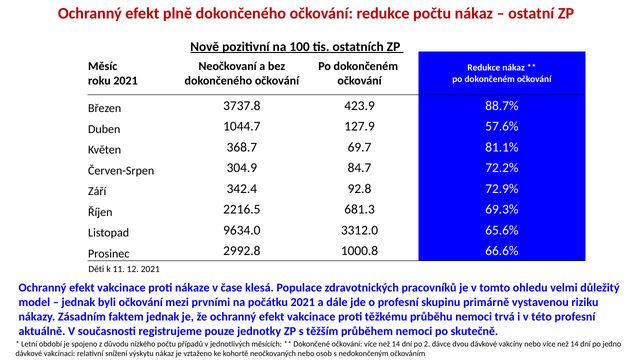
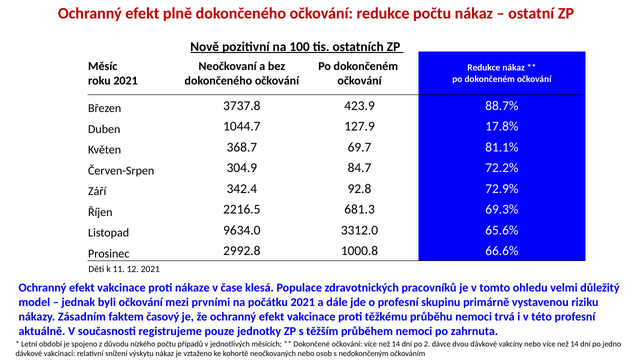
57.6%: 57.6% -> 17.8% (502, 126)
faktem jednak: jednak -> časový (163, 316)
skutečně: skutečně -> zahrnuta (474, 331)
